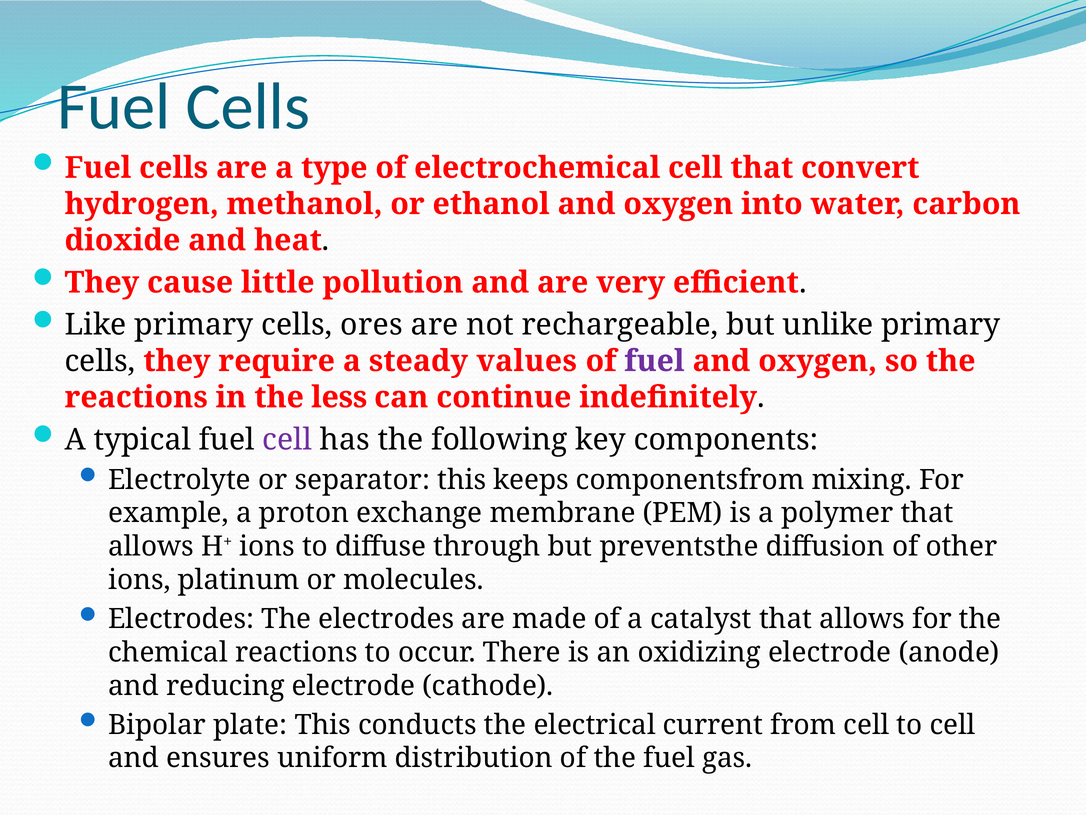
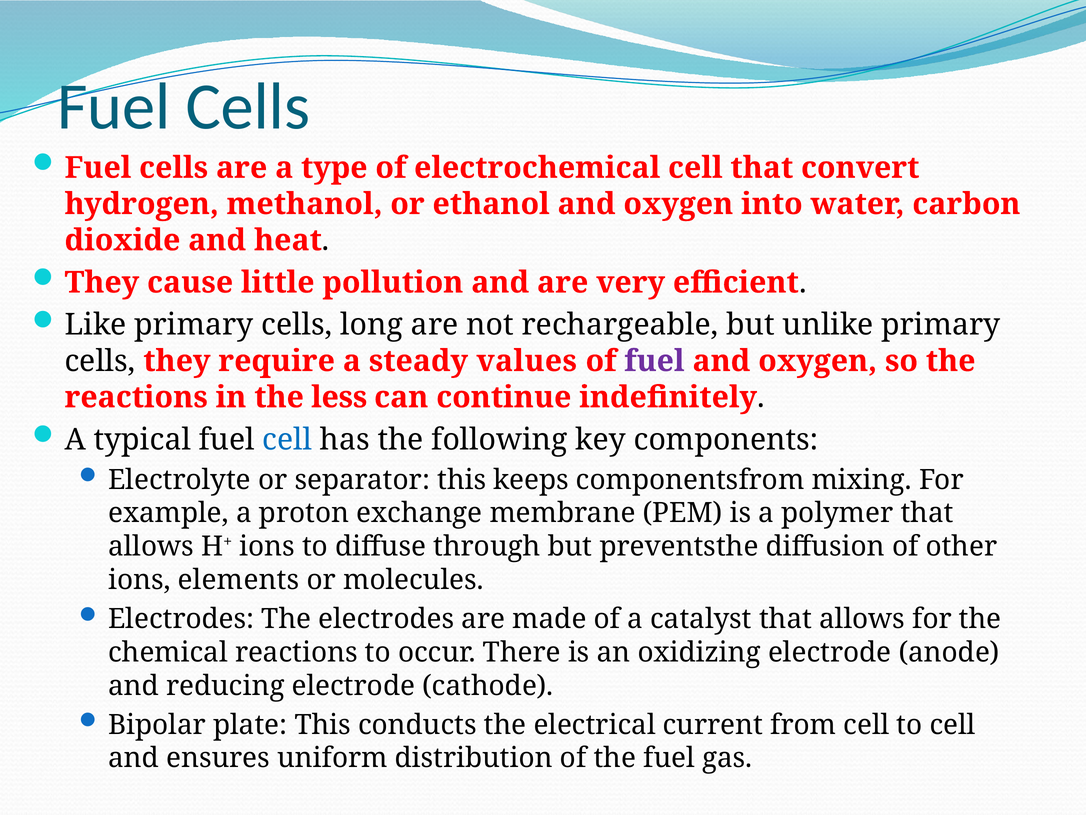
ores: ores -> long (372, 325)
cell colour: purple -> blue (287, 439)
platinum: platinum -> elements (239, 580)
